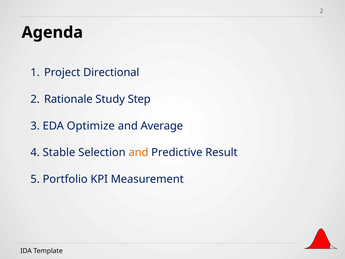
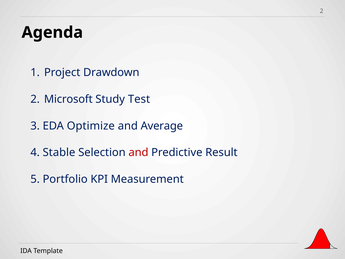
Directional: Directional -> Drawdown (111, 72)
Rationale: Rationale -> Microsoft (68, 99)
Step: Step -> Test (139, 99)
and colour: orange -> red (138, 152)
